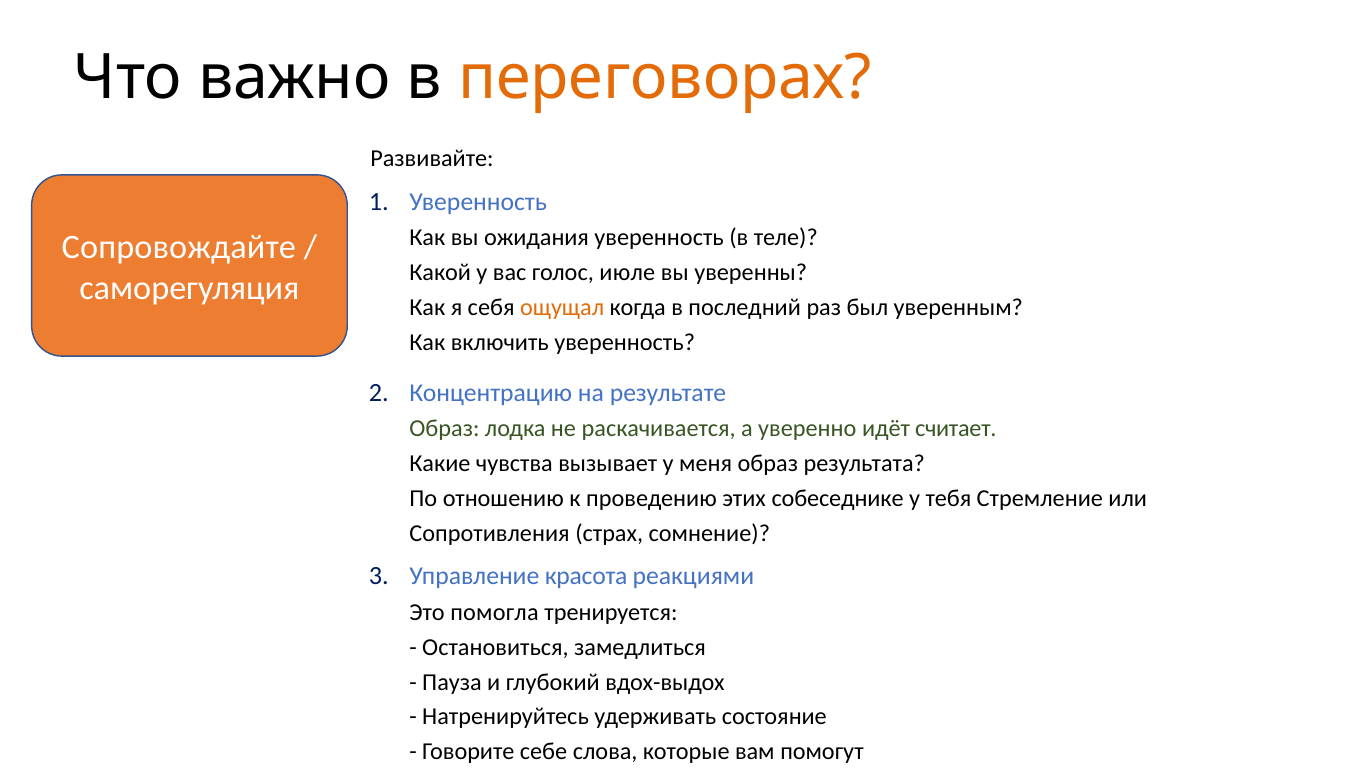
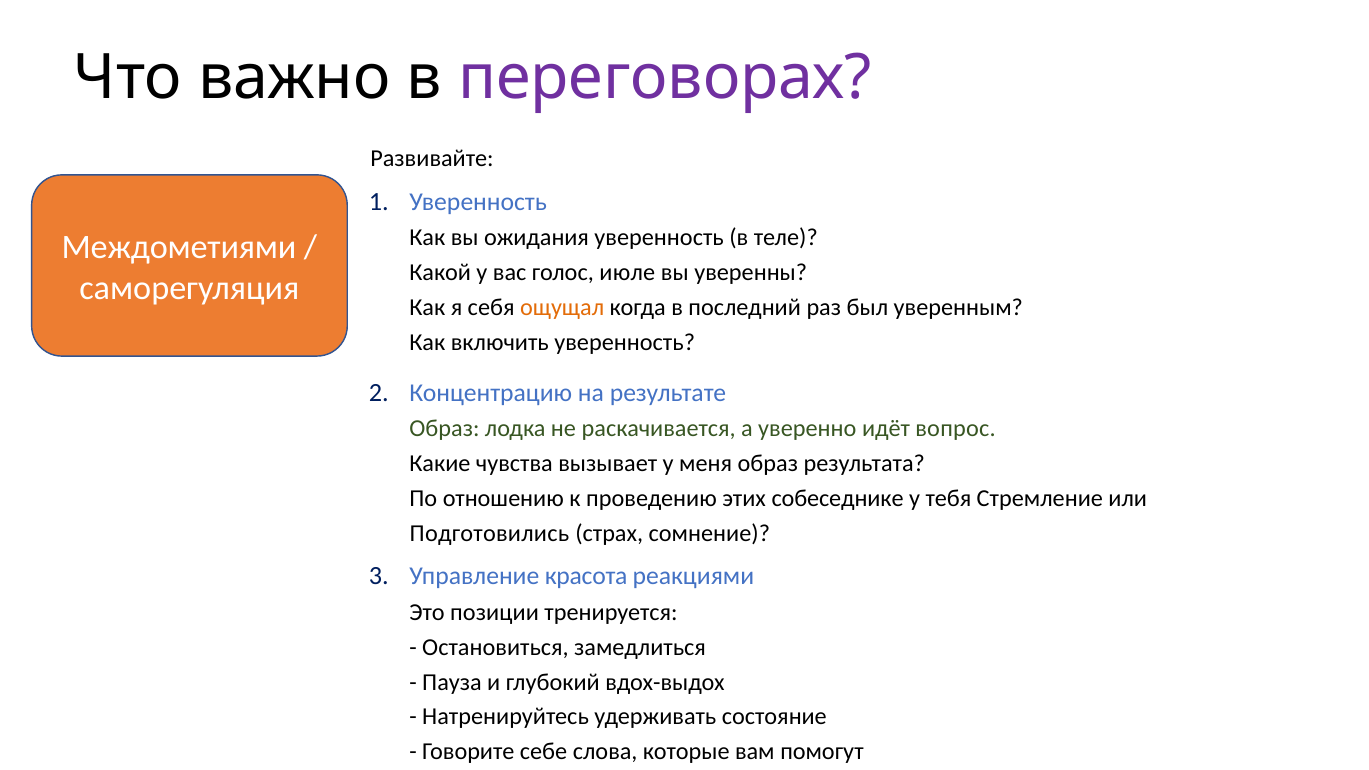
переговорах colour: orange -> purple (665, 77)
Сопровождайте: Сопровождайте -> Междометиями (179, 247)
считает: считает -> вопрос (956, 428)
Сопротивления: Сопротивления -> Подготовились (489, 533)
помогла: помогла -> позиции (495, 612)
